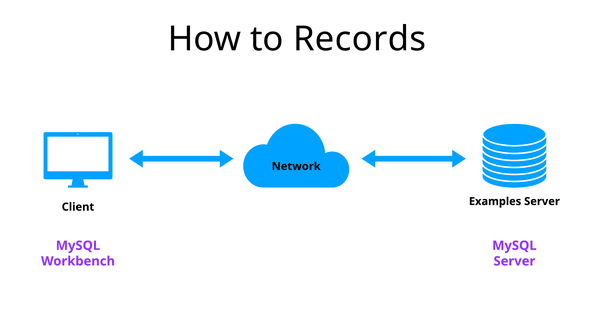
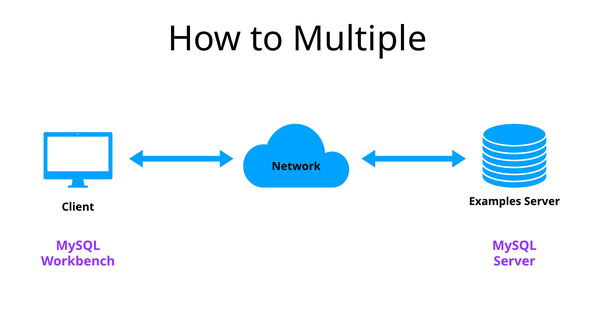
Records: Records -> Multiple (360, 39)
